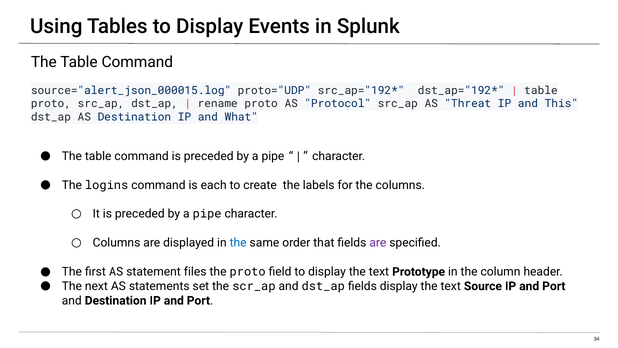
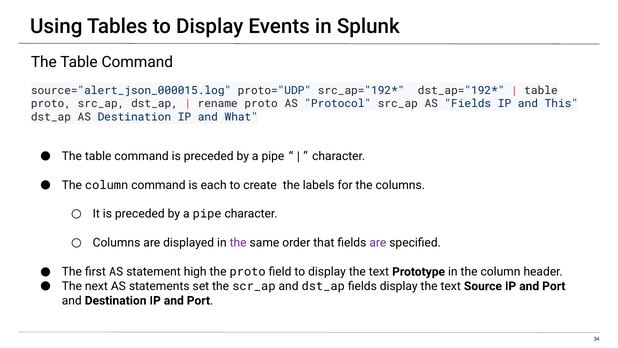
AS Threat: Threat -> Fields (468, 104)
logins: logins -> column (107, 185)
the colour: blue -> purple (238, 243)
files: files -> high (195, 271)
